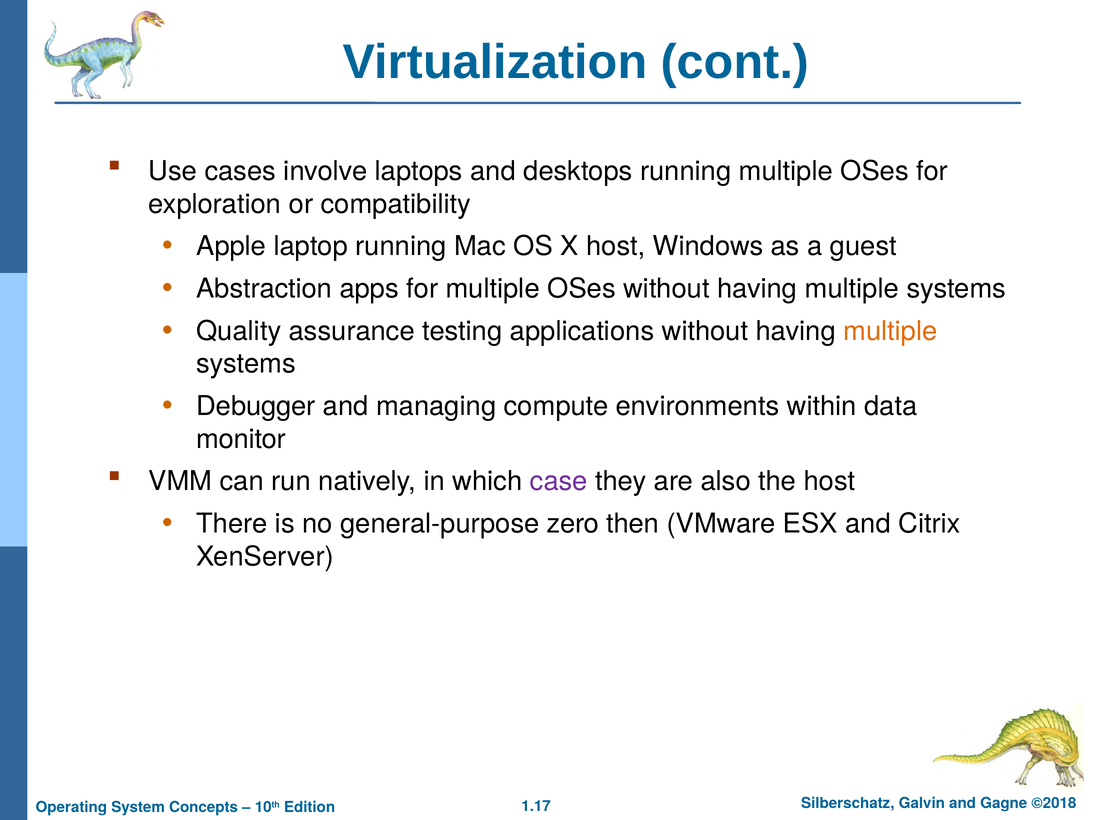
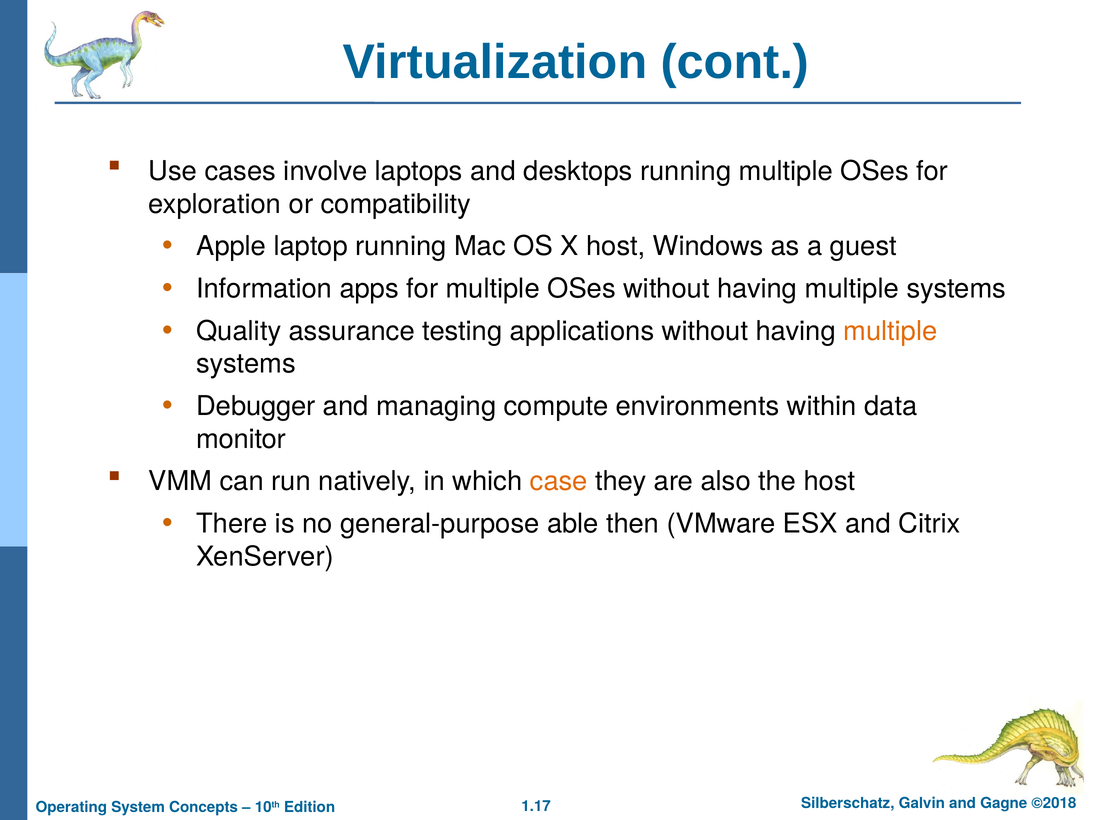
Abstraction: Abstraction -> Information (264, 289)
case colour: purple -> orange (559, 482)
zero: zero -> able (573, 524)
